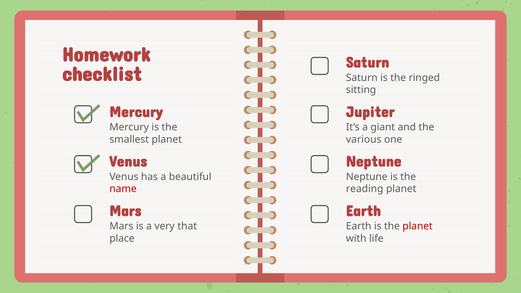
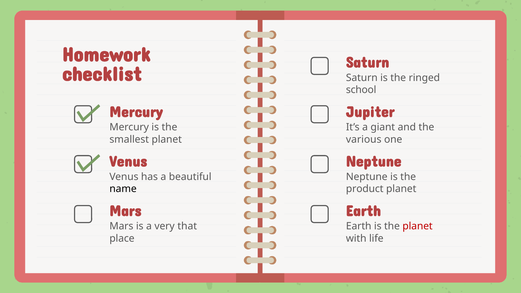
sitting: sitting -> school (361, 90)
reading: reading -> product (365, 189)
name colour: red -> black (123, 189)
